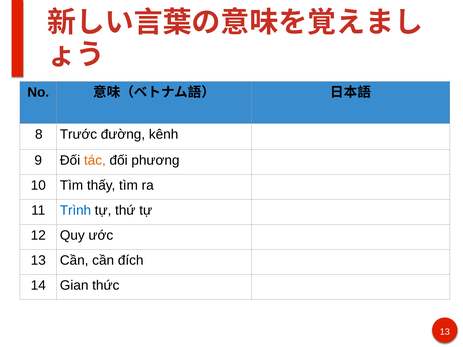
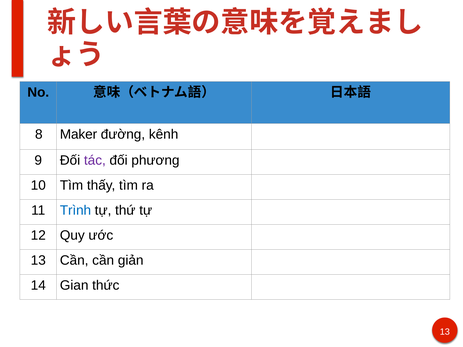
Trước: Trước -> Maker (78, 135)
tác colour: orange -> purple (95, 161)
đích: đích -> giản (131, 261)
